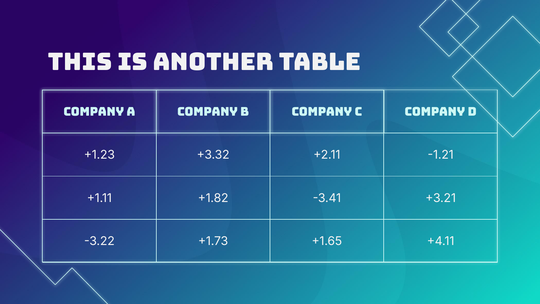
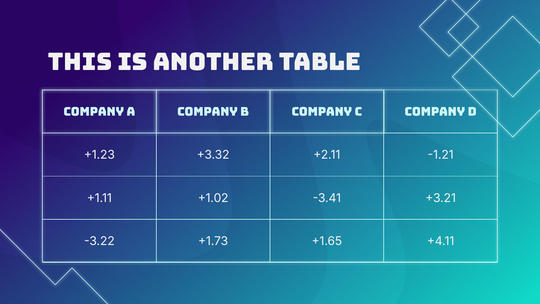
+1.82: +1.82 -> +1.02 (213, 198)
